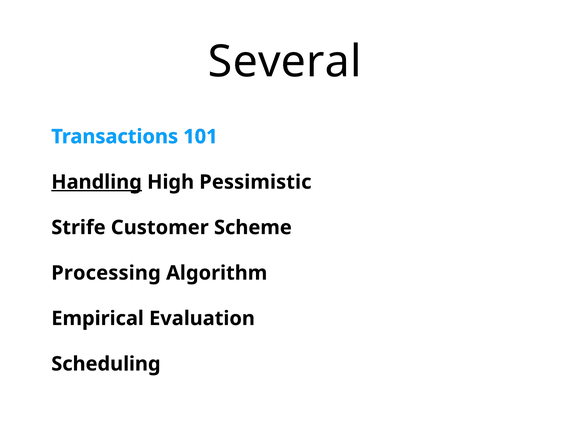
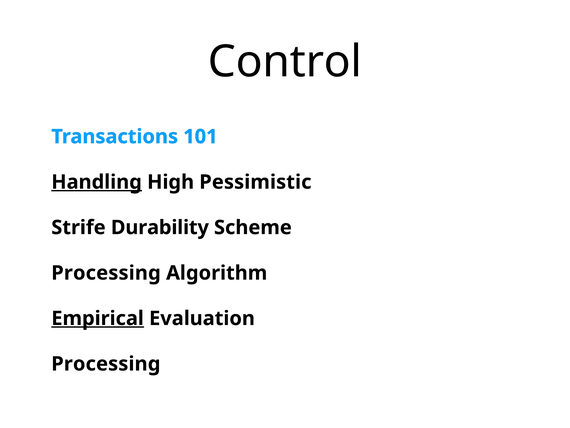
Several: Several -> Control (285, 62)
Customer: Customer -> Durability (160, 227)
Empirical underline: none -> present (98, 318)
Scheduling: Scheduling -> Processing (106, 363)
